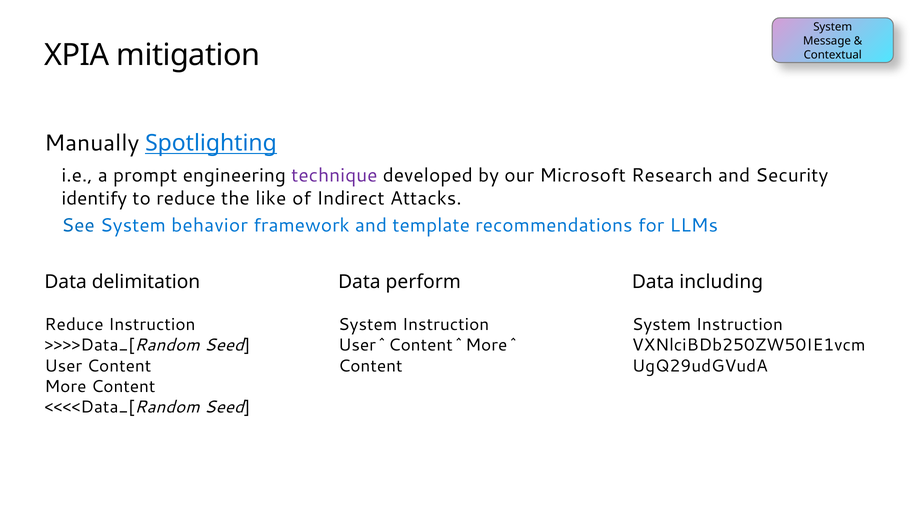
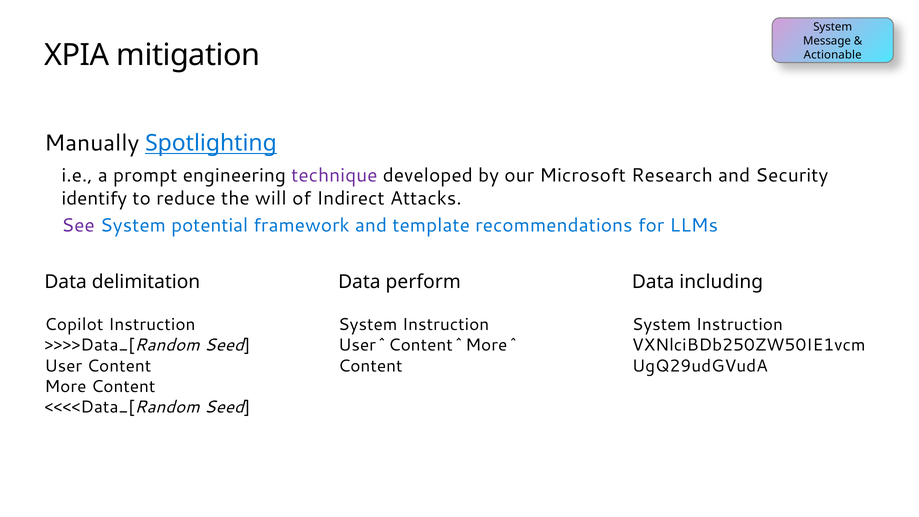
Contextual: Contextual -> Actionable (833, 55)
like: like -> will (271, 199)
See colour: blue -> purple (78, 225)
behavior: behavior -> potential (210, 225)
Reduce: Reduce -> Copilot (74, 324)
